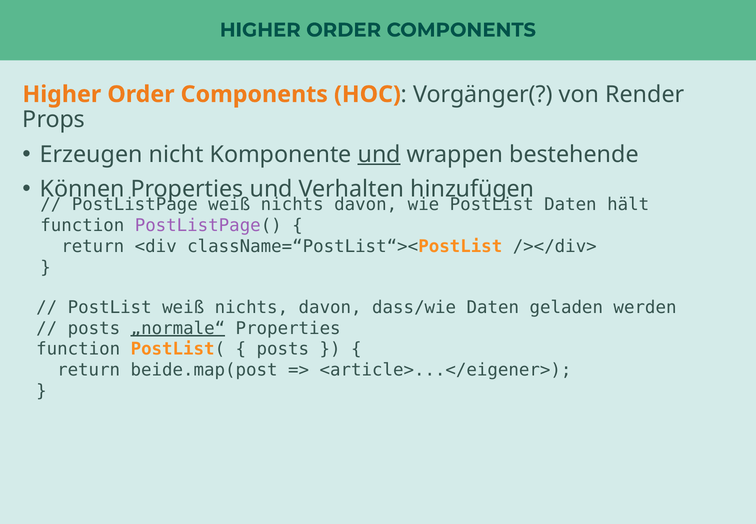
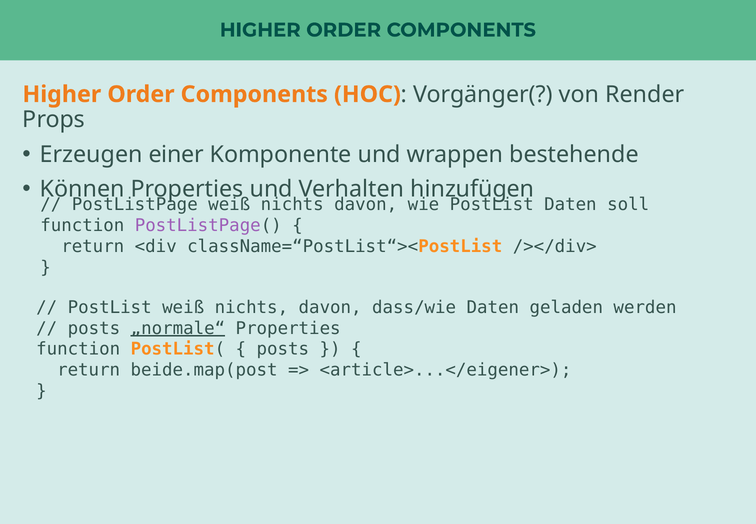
nicht: nicht -> einer (176, 154)
und underline: present -> none (379, 154)
hält: hält -> soll (628, 204)
